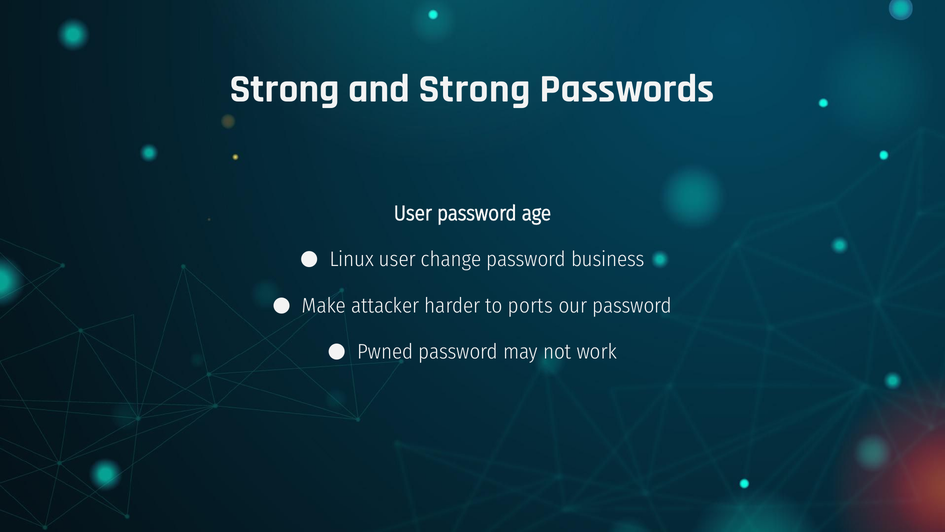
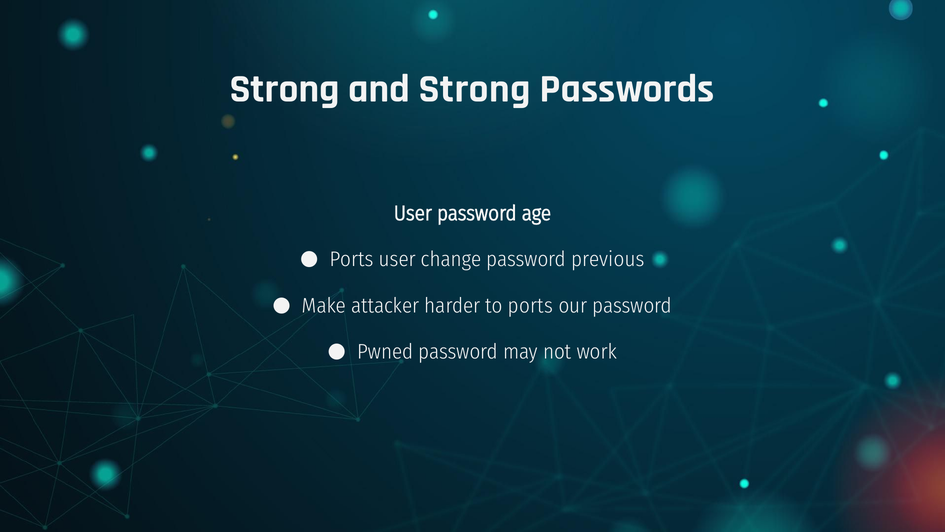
Linux: Linux -> Ports (352, 259)
business: business -> previous (608, 259)
